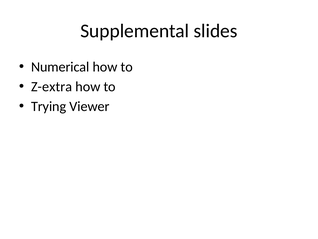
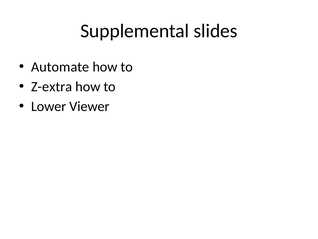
Numerical: Numerical -> Automate (60, 67)
Trying: Trying -> Lower (49, 106)
